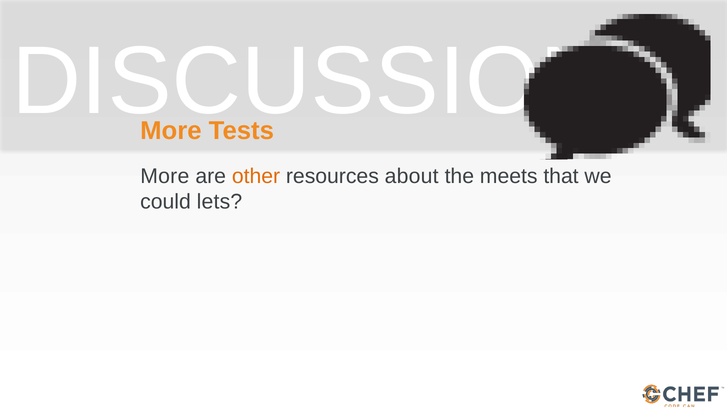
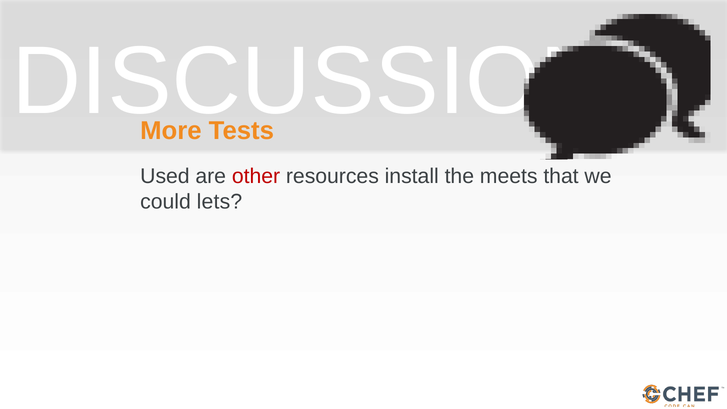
More: More -> Used (165, 176)
other colour: orange -> red (256, 176)
about: about -> install (412, 176)
